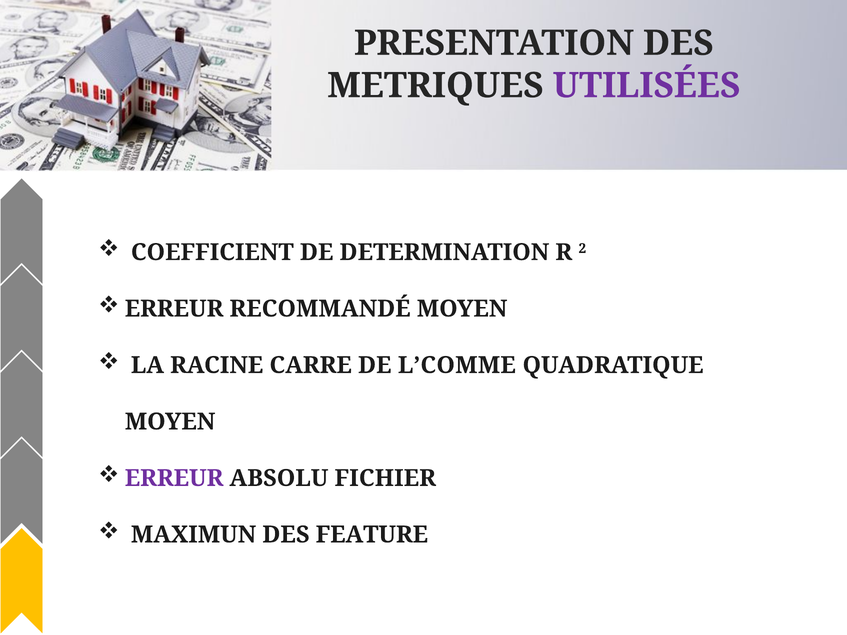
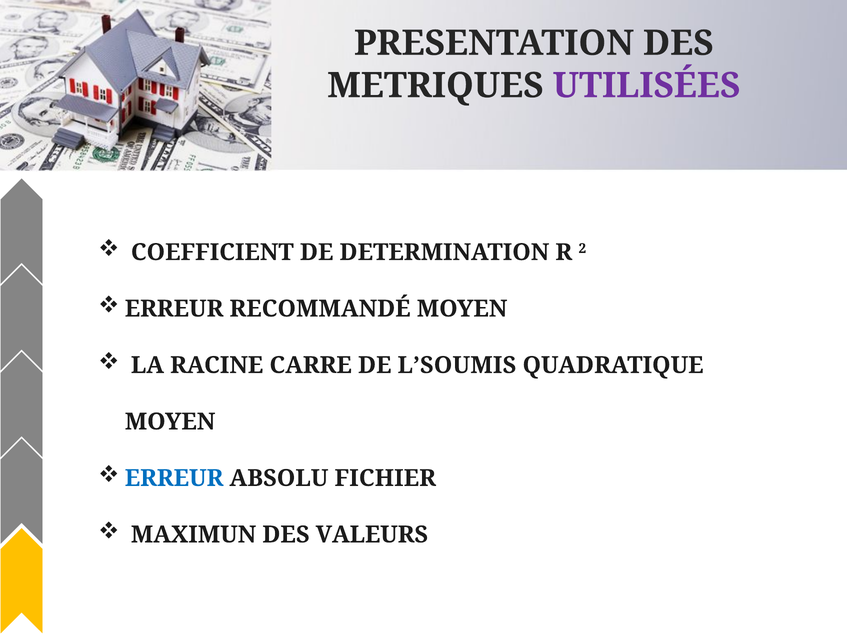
L’COMME: L’COMME -> L’SOUMIS (457, 365)
ERREUR colour: purple -> blue (174, 478)
FEATURE: FEATURE -> VALEURS (372, 535)
